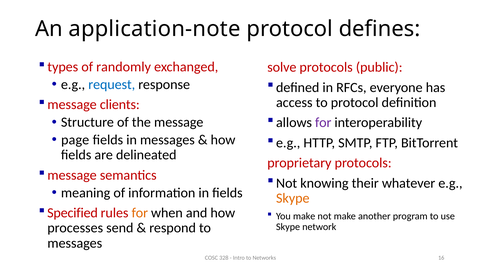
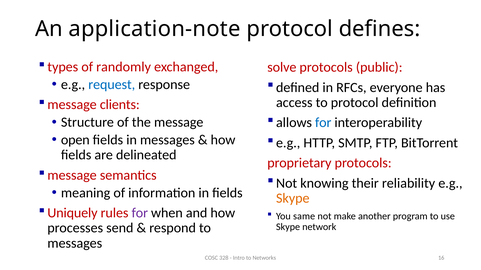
for colour: purple -> blue (323, 123)
page: page -> open (75, 140)
whatever: whatever -> reliability (409, 183)
Specified: Specified -> Uniquely (72, 213)
for colour: orange -> purple (140, 213)
You make: make -> same (304, 217)
